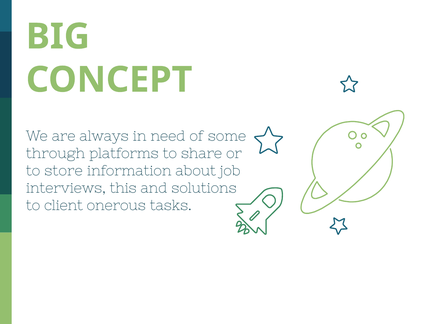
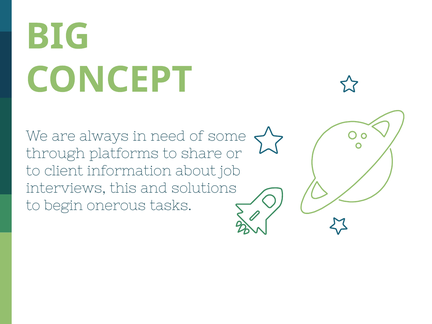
store: store -> client (64, 171)
client: client -> begin (63, 205)
